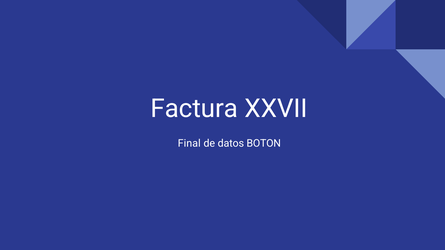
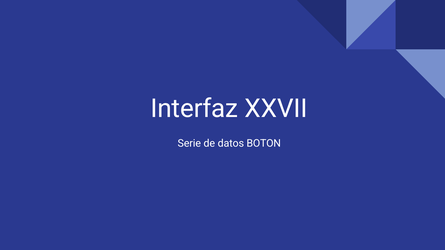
Factura: Factura -> Interfaz (194, 109)
Final: Final -> Serie (189, 144)
